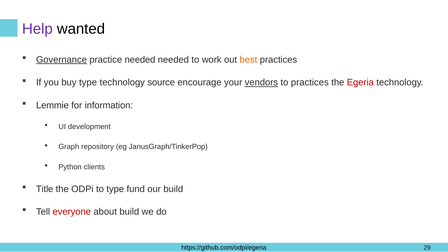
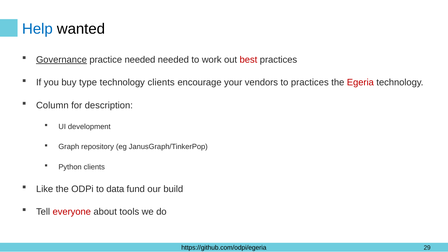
Help colour: purple -> blue (37, 29)
best colour: orange -> red (248, 60)
technology source: source -> clients (161, 83)
vendors underline: present -> none (261, 83)
Lemmie: Lemmie -> Column (52, 105)
information: information -> description (109, 105)
Title: Title -> Like (45, 189)
to type: type -> data (115, 189)
about build: build -> tools (129, 212)
